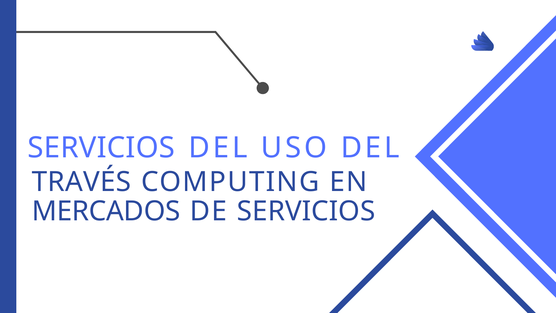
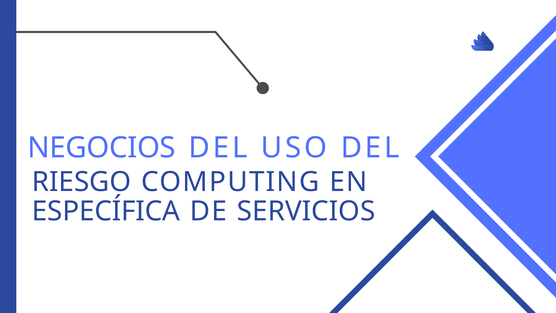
SERVICIOS: SERVICIOS -> NEGOCIOS (102, 148)
TRAVÉS: TRAVÉS -> RIESGO (82, 182)
MERCADOS: MERCADOS -> ESPECÍFICA (106, 211)
